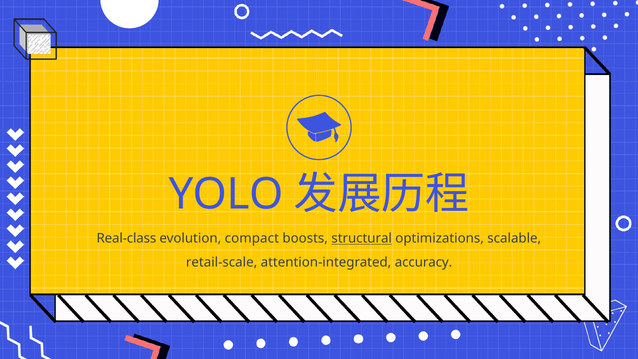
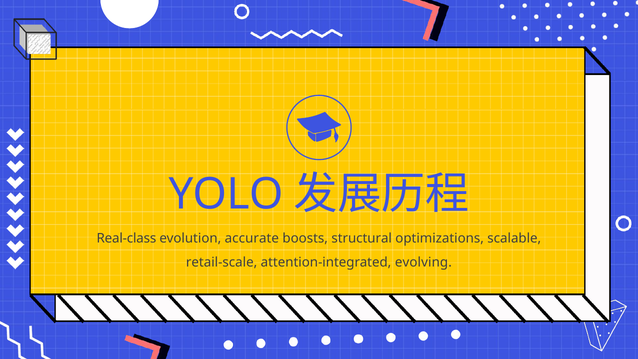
compact: compact -> accurate (252, 238)
structural underline: present -> none (362, 238)
accuracy: accuracy -> evolving (423, 262)
